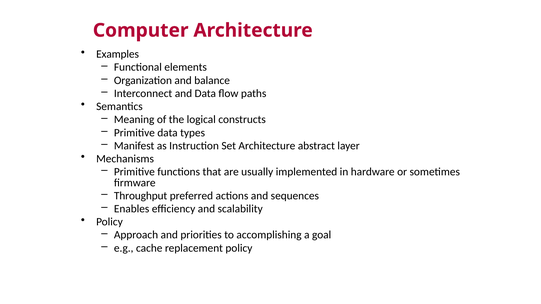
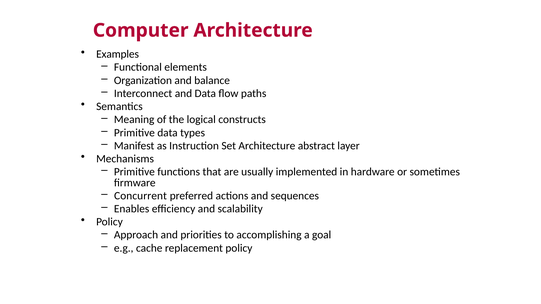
Throughput: Throughput -> Concurrent (141, 196)
